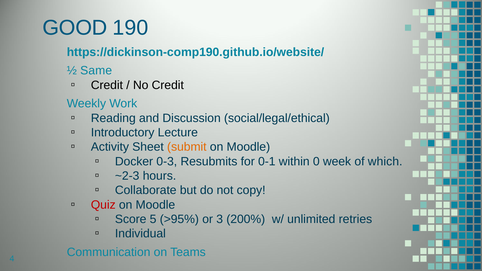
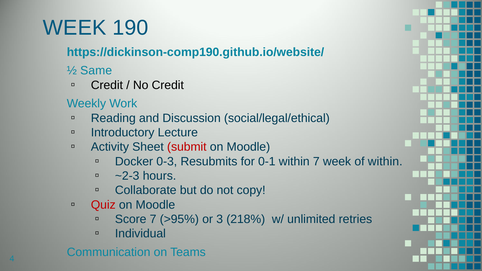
GOOD: GOOD -> WEEK (75, 28)
submit colour: orange -> red (187, 147)
within 0: 0 -> 7 (316, 161)
of which: which -> within (385, 161)
Score 5: 5 -> 7 (153, 219)
200%: 200% -> 218% (246, 219)
